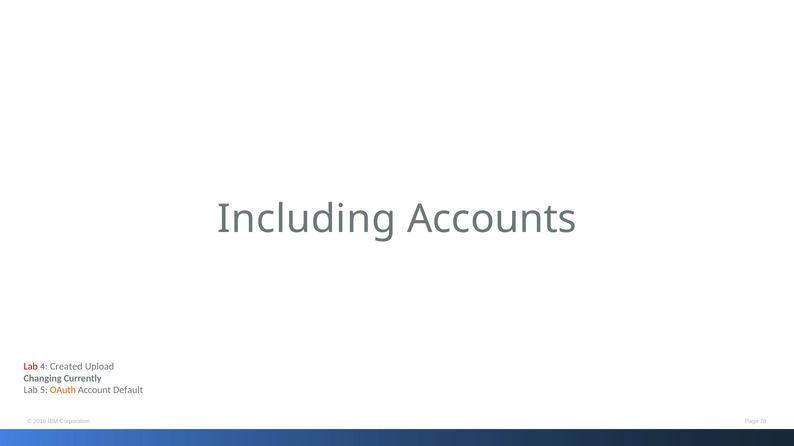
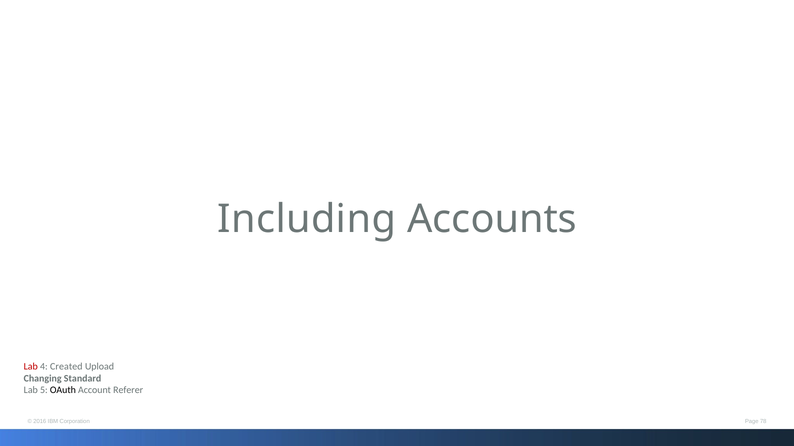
Currently: Currently -> Standard (83, 379)
OAuth colour: orange -> black (63, 391)
Default: Default -> Referer (128, 391)
